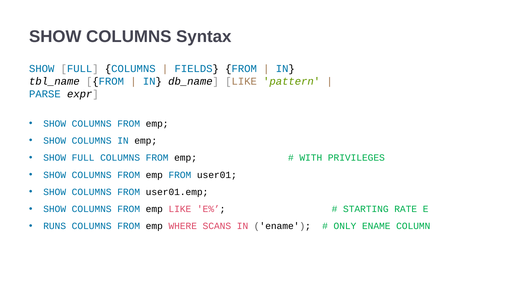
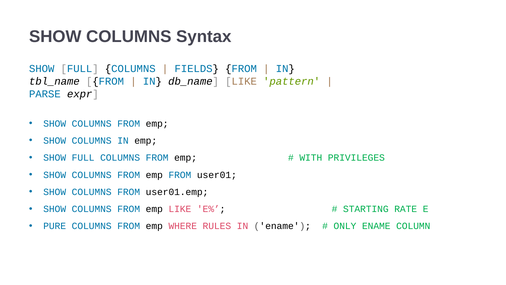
RUNS: RUNS -> PURE (55, 226)
SCANS: SCANS -> RULES (217, 226)
